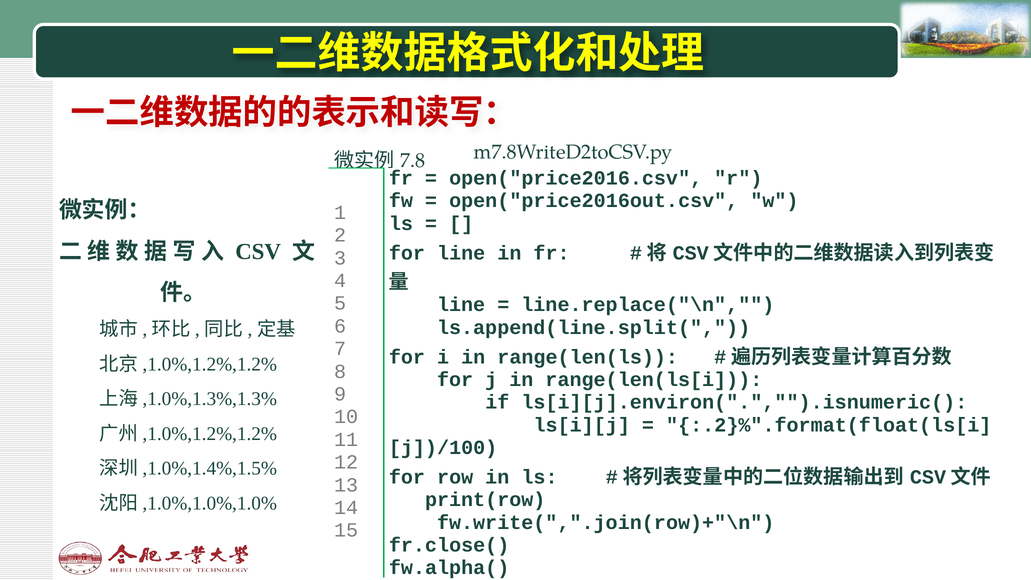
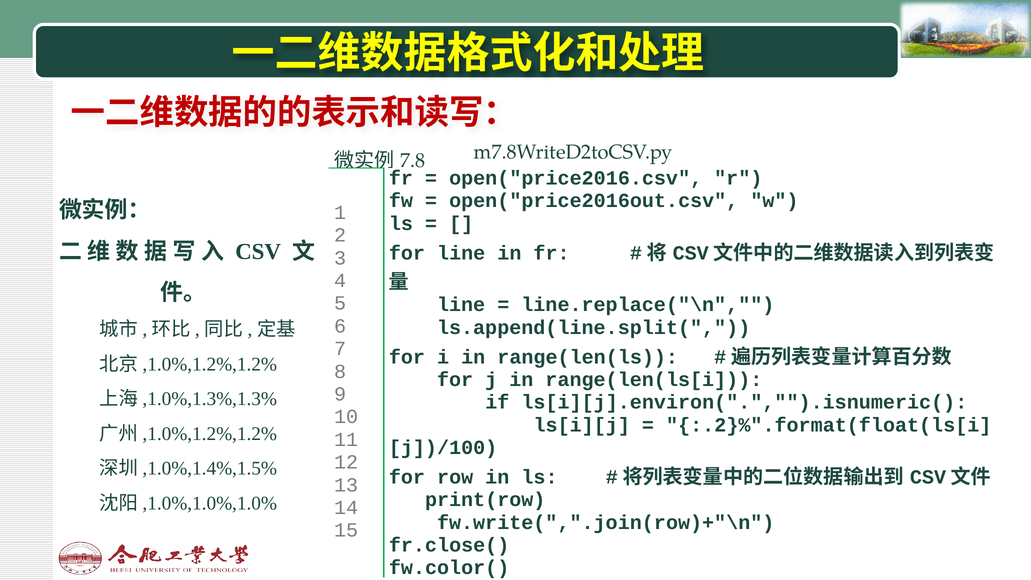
fw.alpha(: fw.alpha( -> fw.color( (449, 568)
